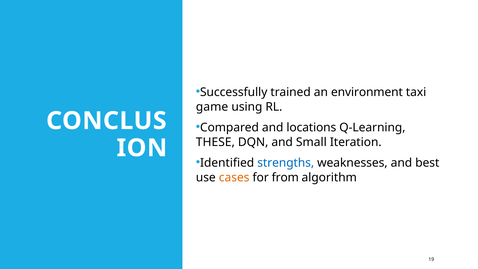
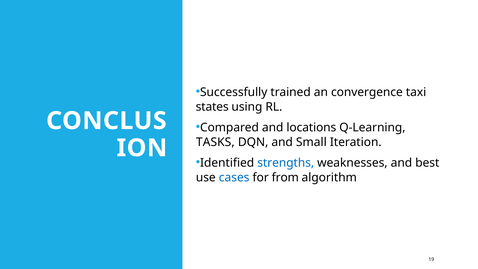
environment: environment -> convergence (367, 92)
game: game -> states (212, 107)
THESE: THESE -> TASKS (215, 142)
cases colour: orange -> blue (234, 178)
